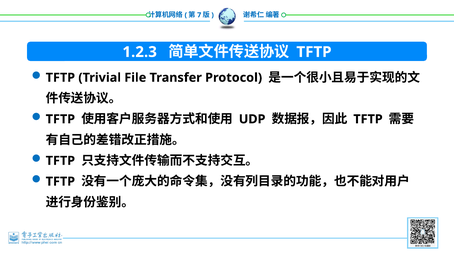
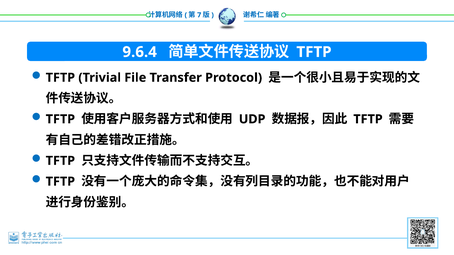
1.2.3: 1.2.3 -> 9.6.4 (140, 52)
